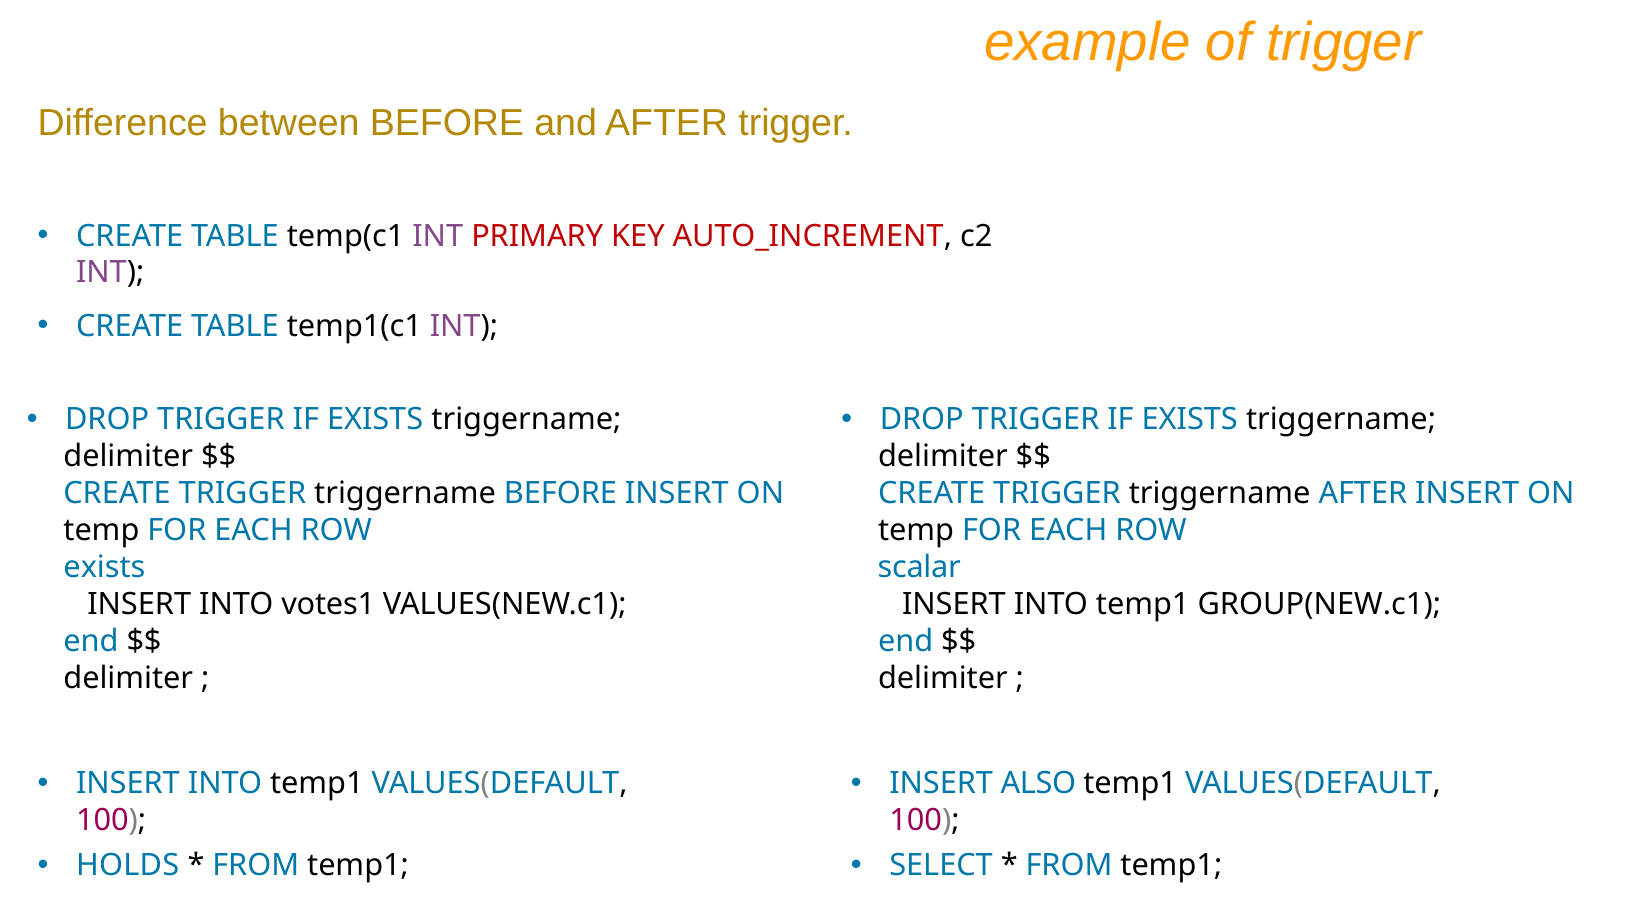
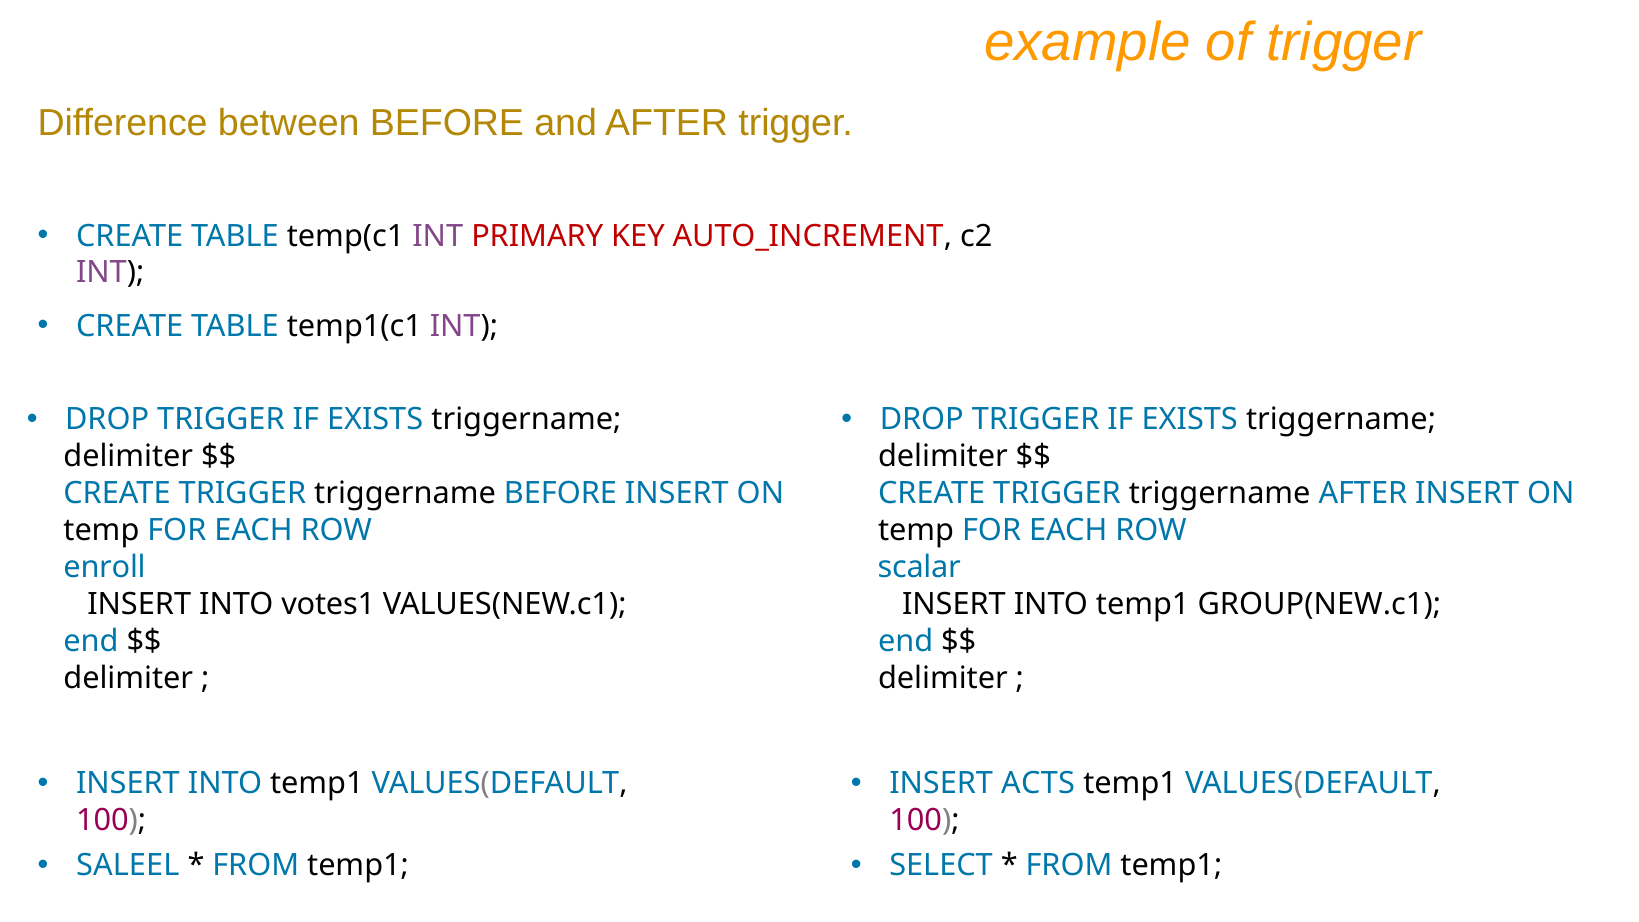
exists: exists -> enroll (105, 567)
ALSO: ALSO -> ACTS (1038, 784)
HOLDS: HOLDS -> SALEEL (128, 866)
